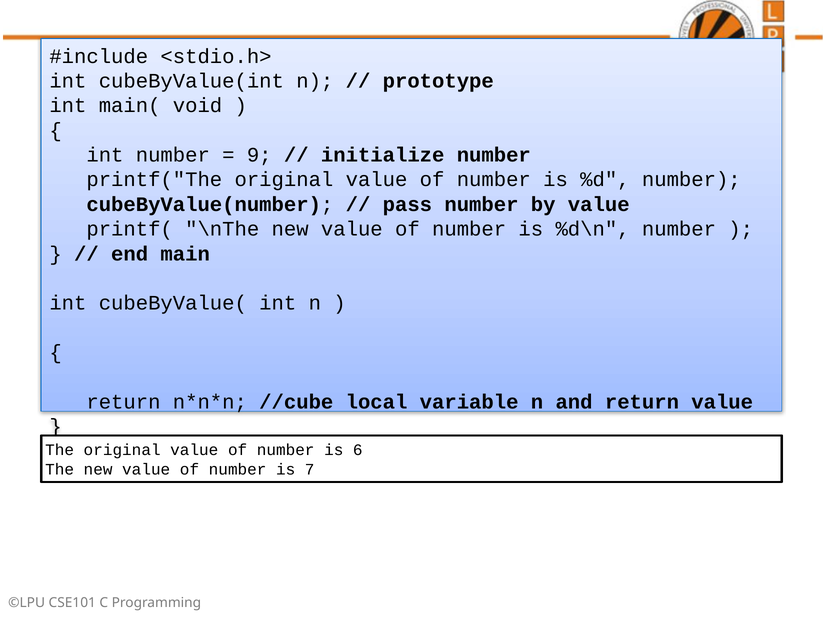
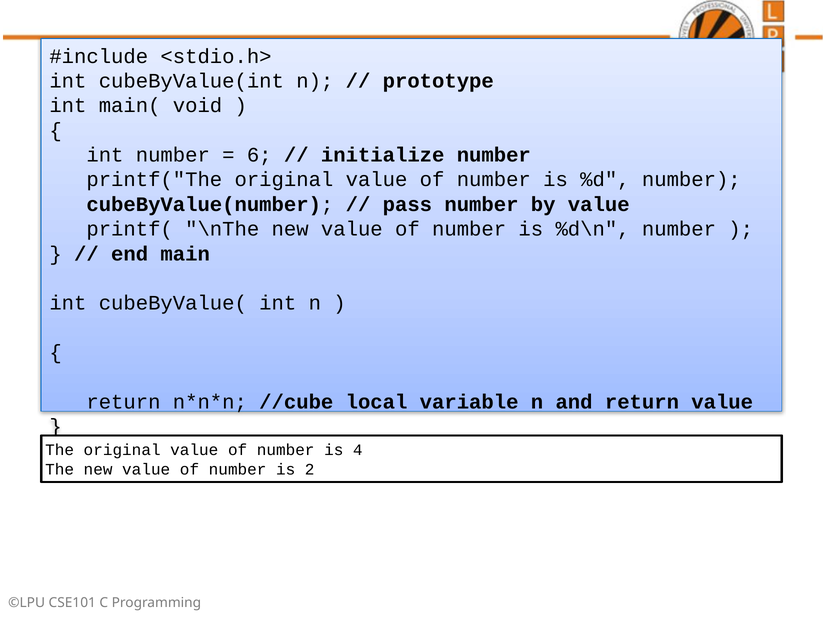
9: 9 -> 6 (259, 155)
6: 6 -> 4 (358, 450)
7: 7 -> 2 (310, 470)
